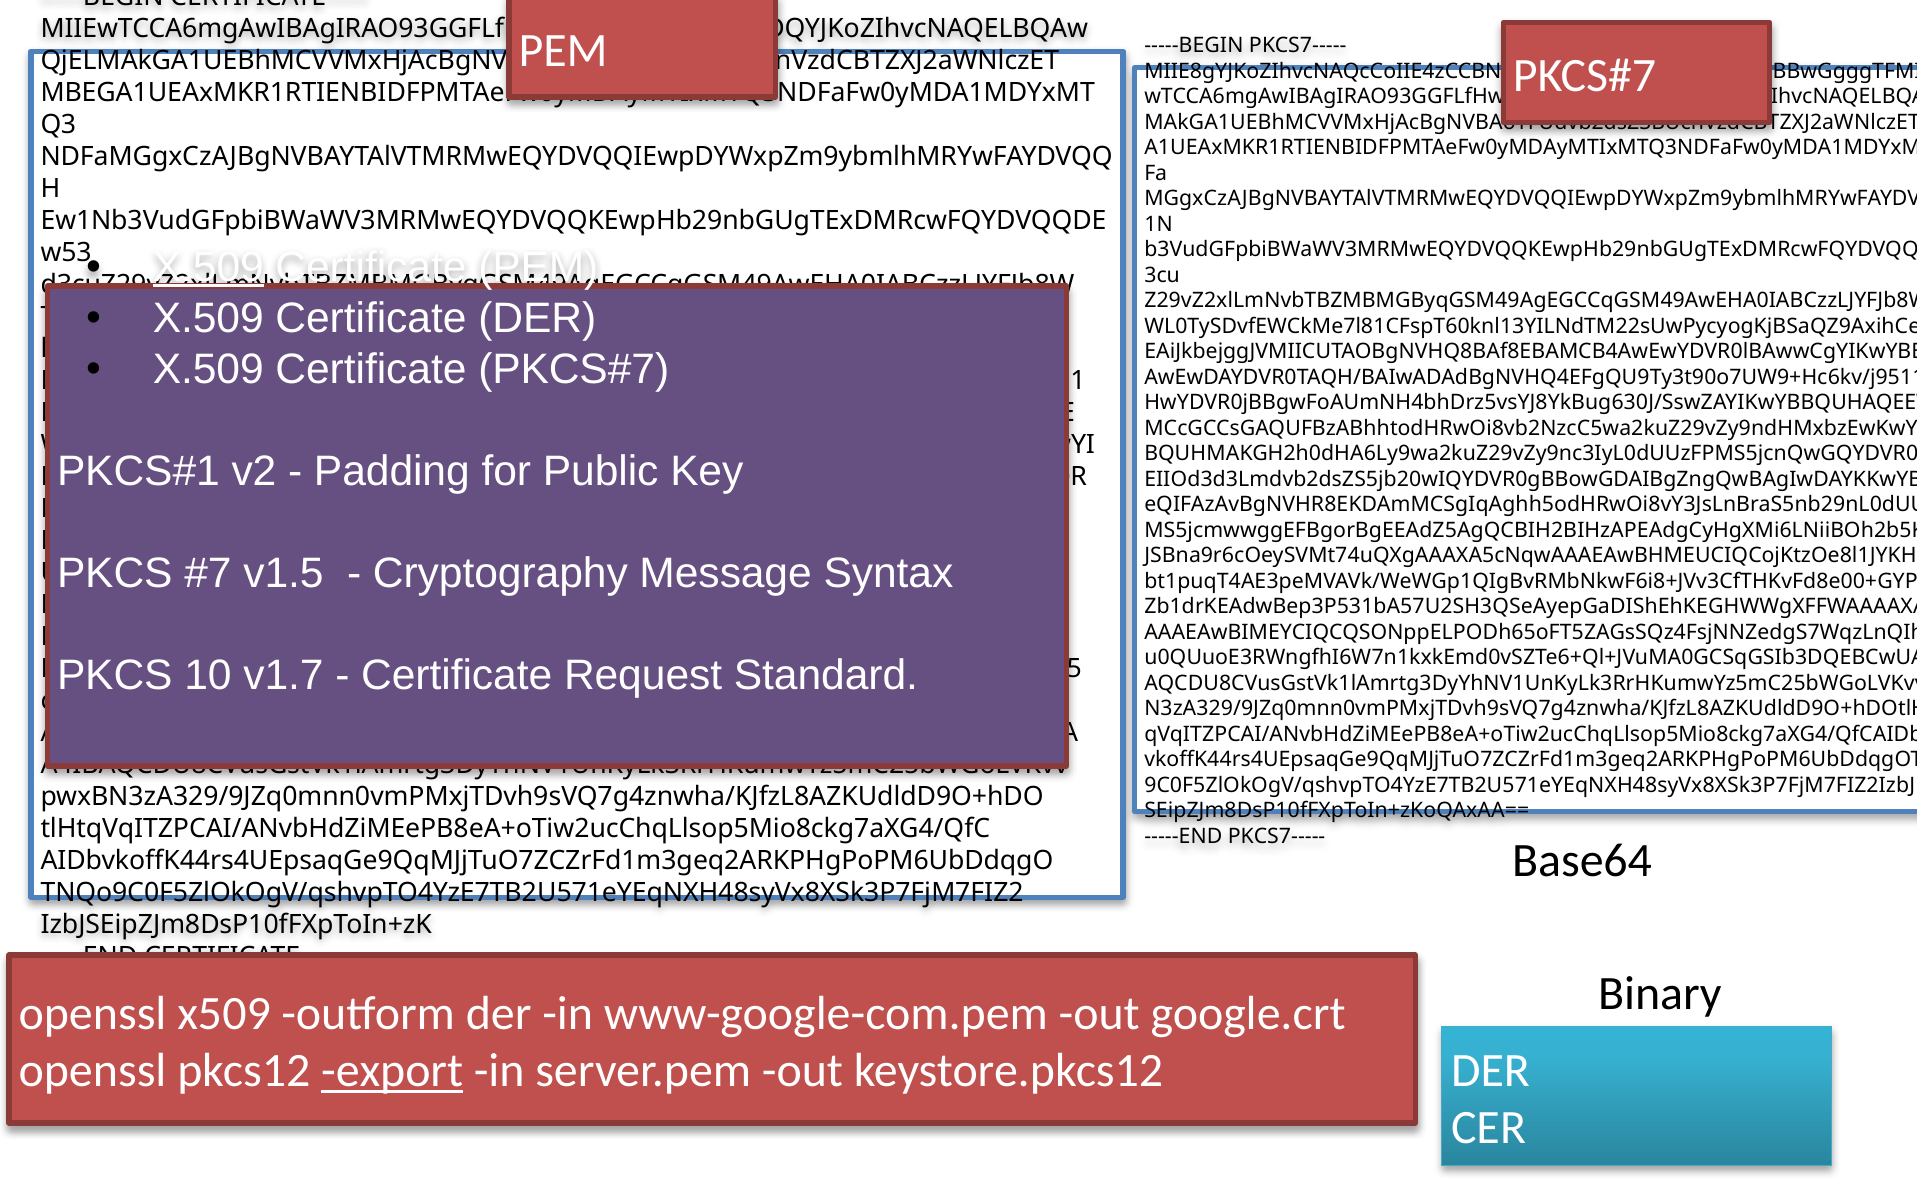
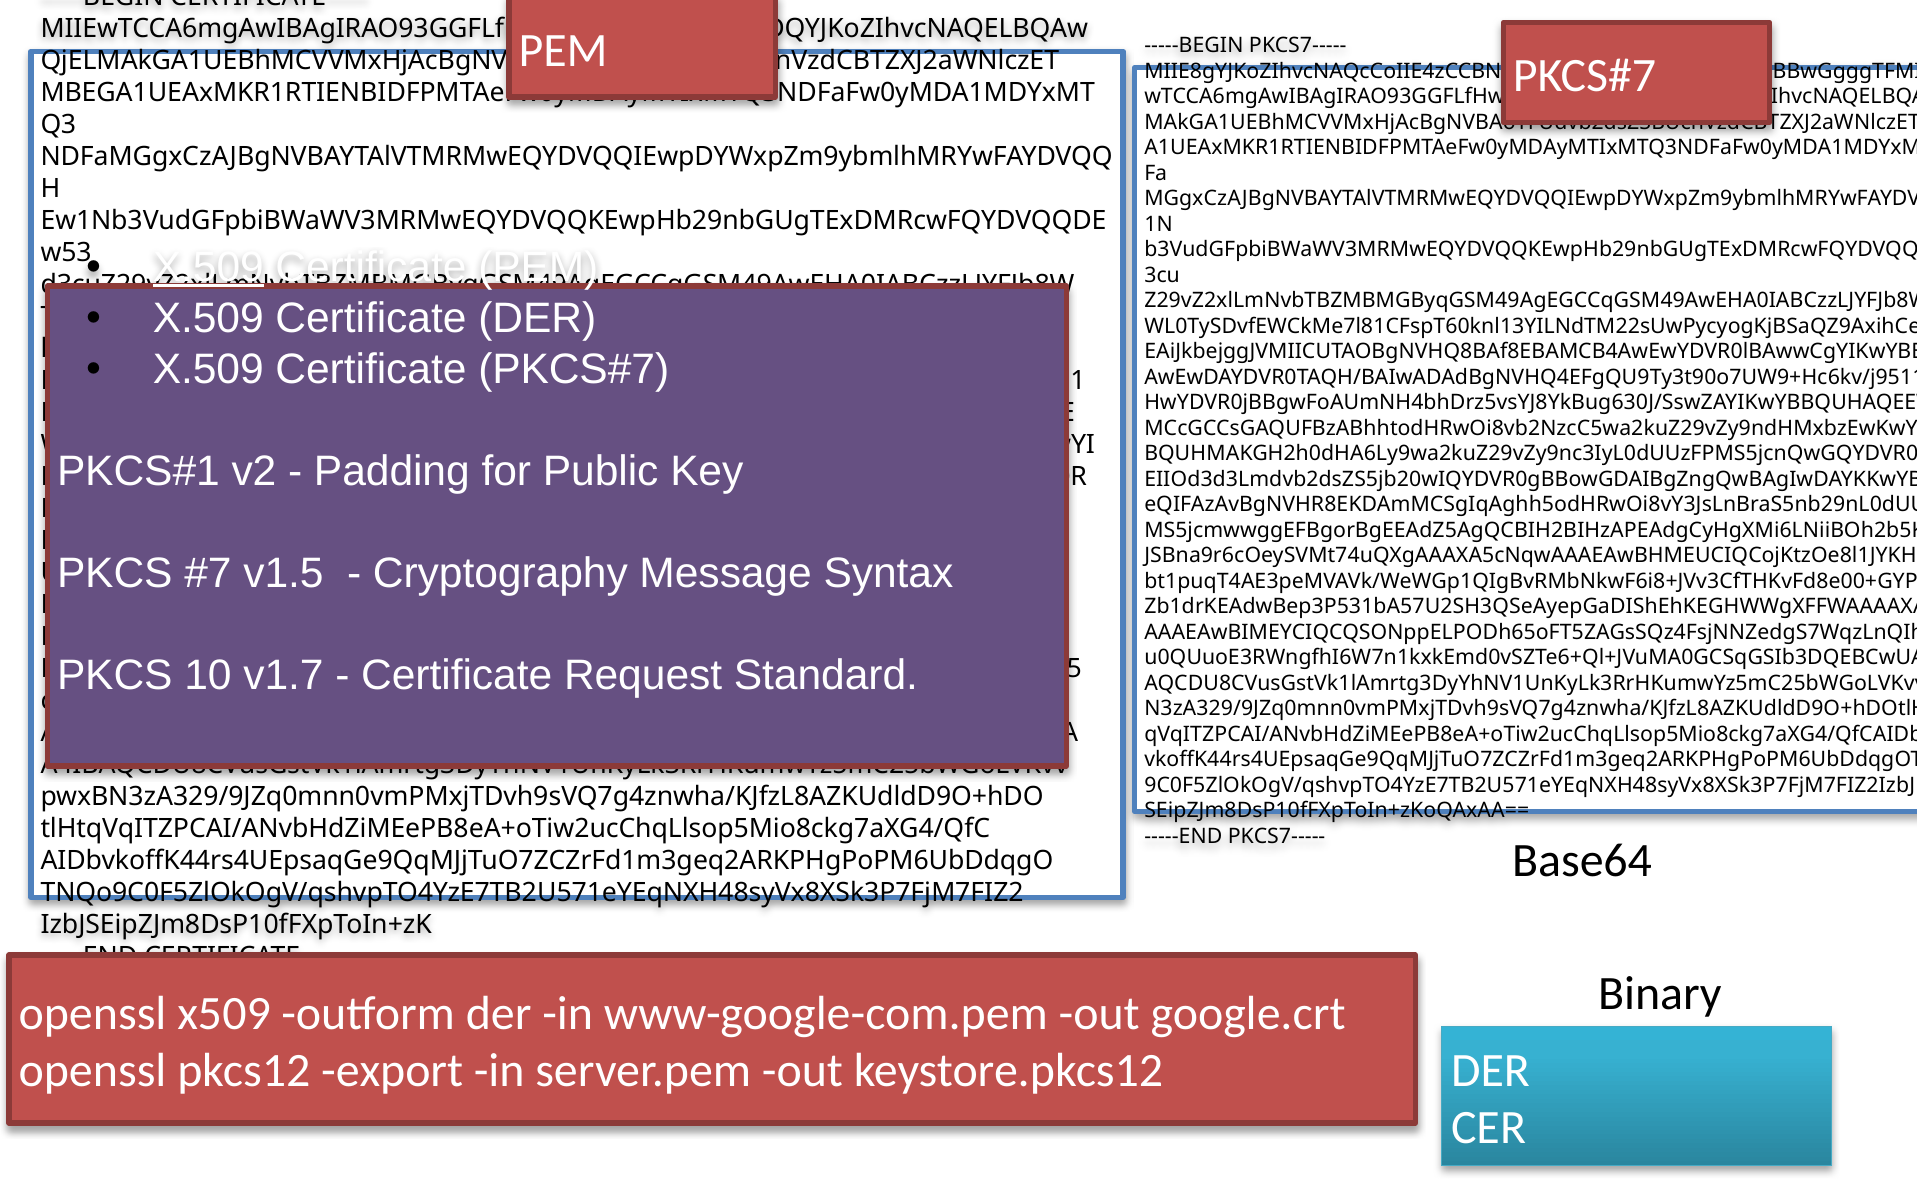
export underline: present -> none (392, 1071)
